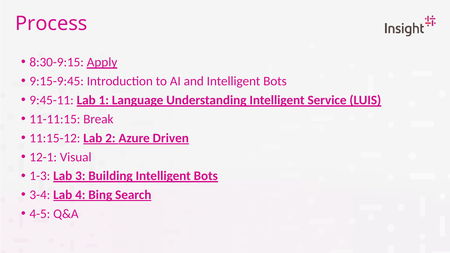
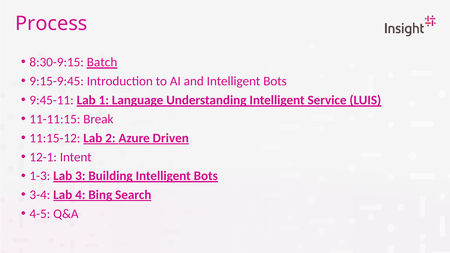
Apply: Apply -> Batch (102, 62)
Visual: Visual -> Intent (76, 157)
